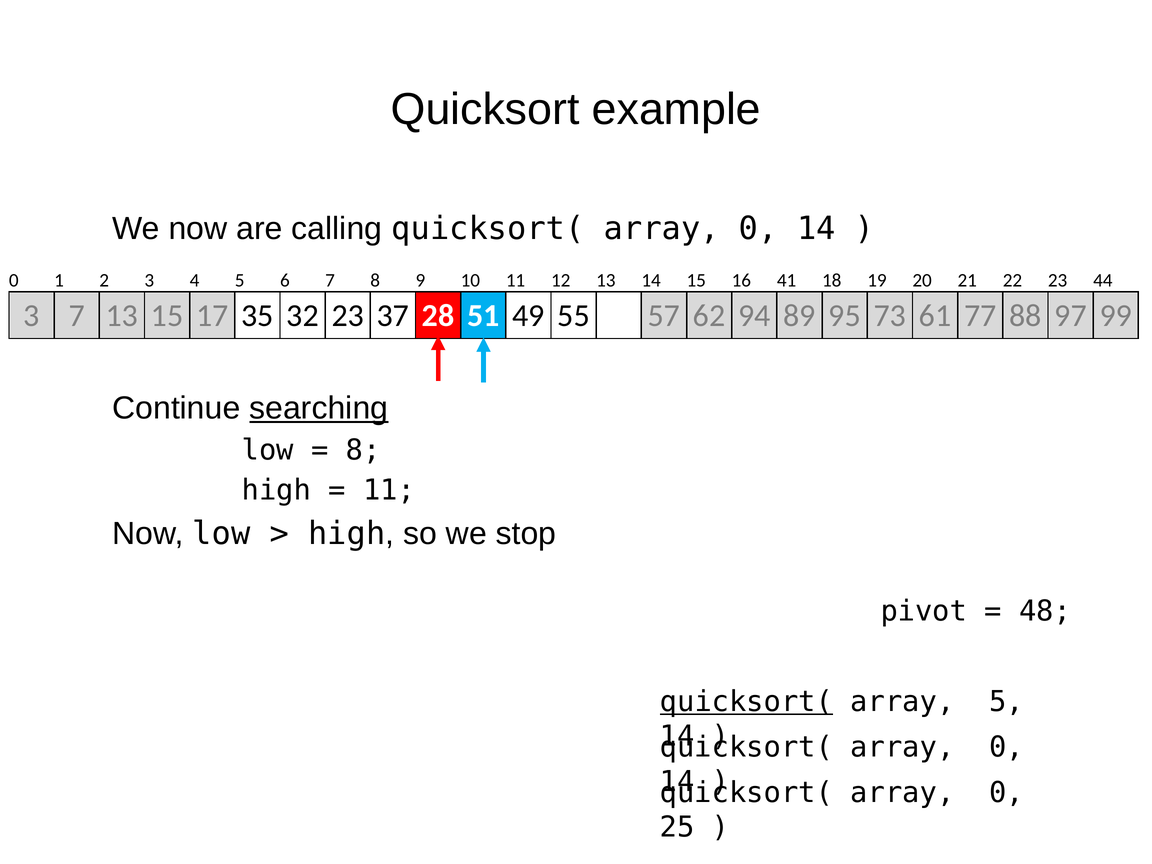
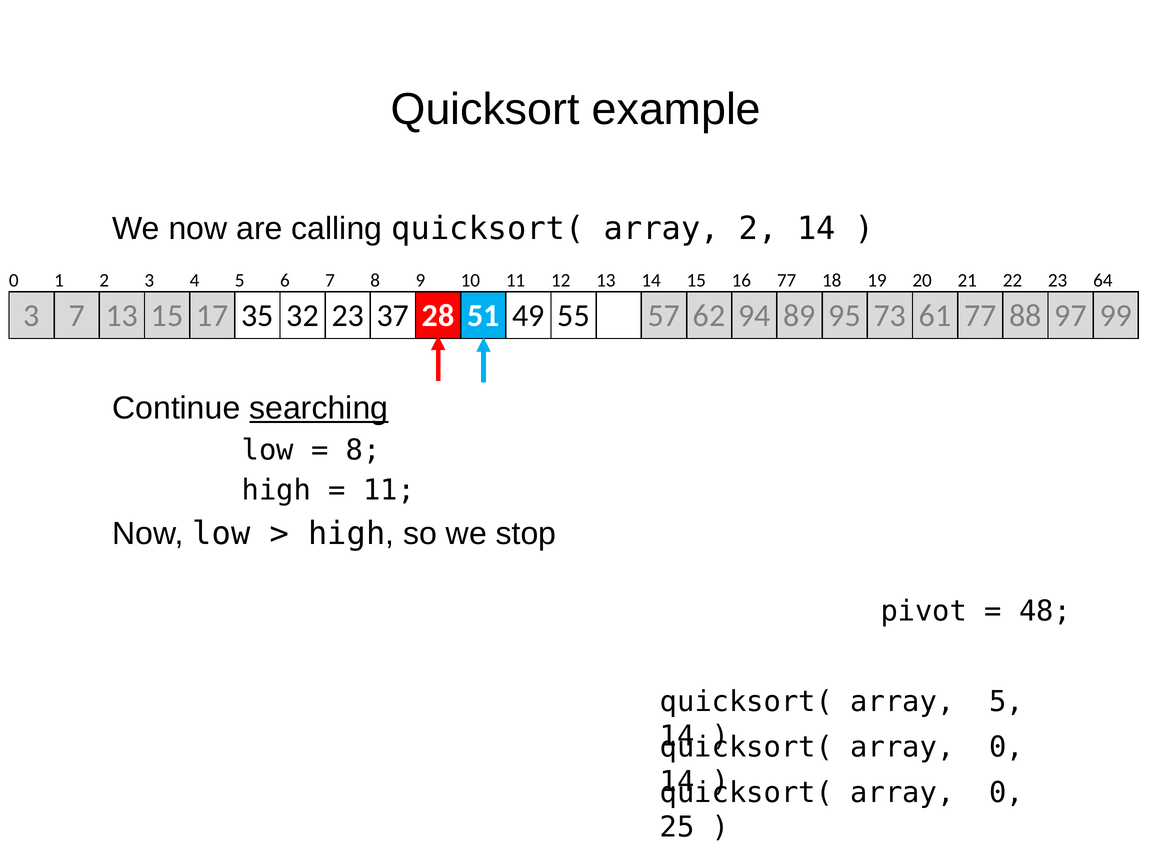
calling quicksort( array 0: 0 -> 2 (758, 229)
16 41: 41 -> 77 (787, 281)
44: 44 -> 64 (1103, 281)
quicksort( underline: present -> none (746, 702)
